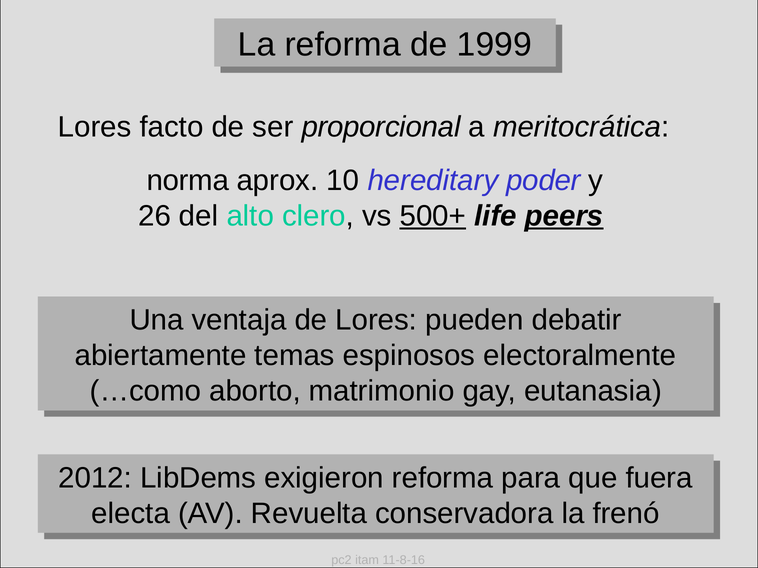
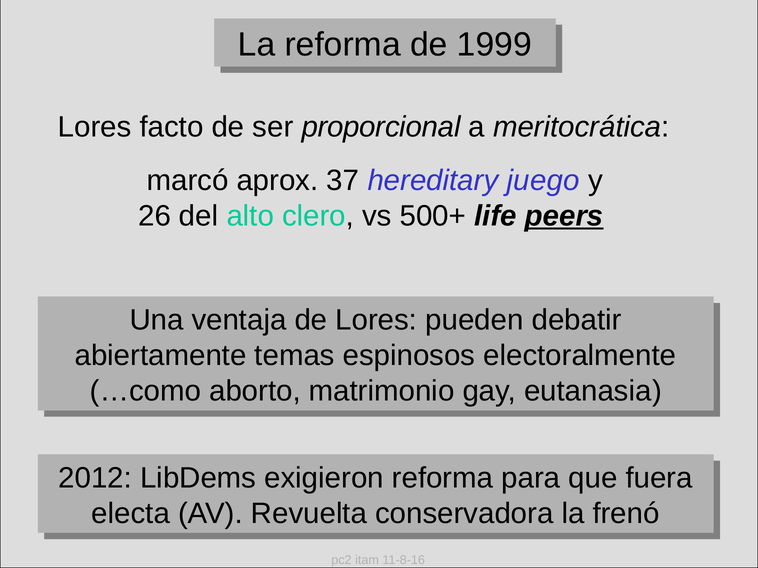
norma: norma -> marcó (188, 181)
10: 10 -> 37 (343, 181)
poder: poder -> juego (543, 181)
500+ underline: present -> none (433, 216)
